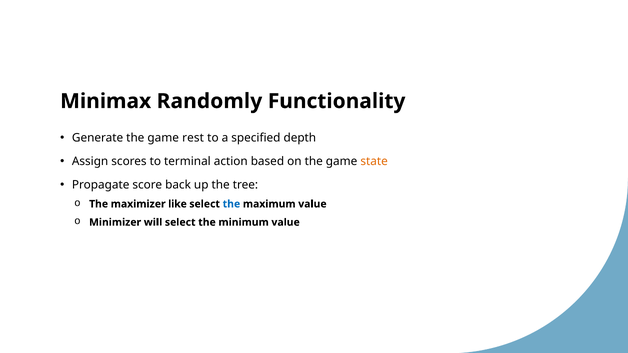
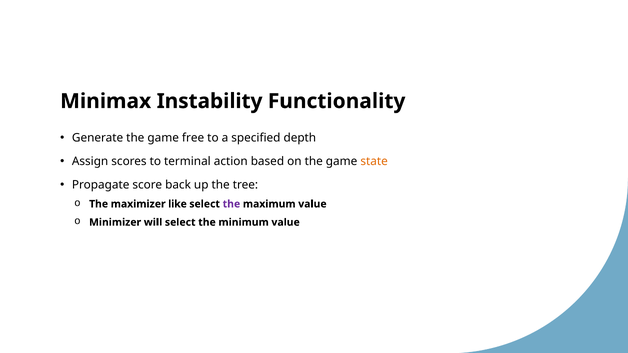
Randomly: Randomly -> Instability (210, 101)
rest: rest -> free (193, 138)
the colour: blue -> purple (231, 204)
